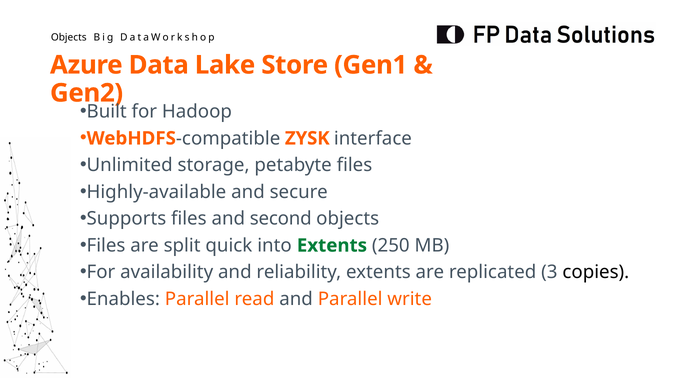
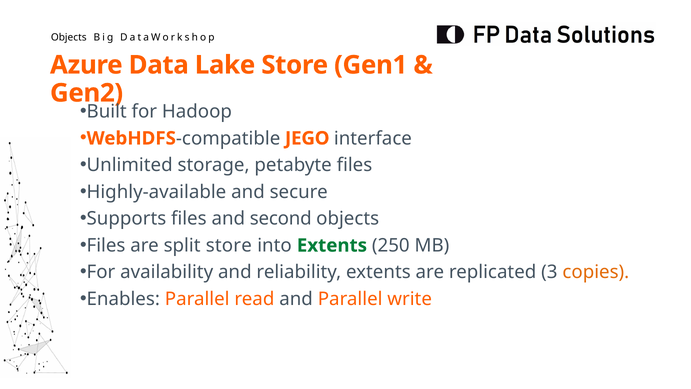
ZYSK: ZYSK -> JEGO (307, 138)
split quick: quick -> store (229, 245)
copies colour: black -> orange (596, 272)
